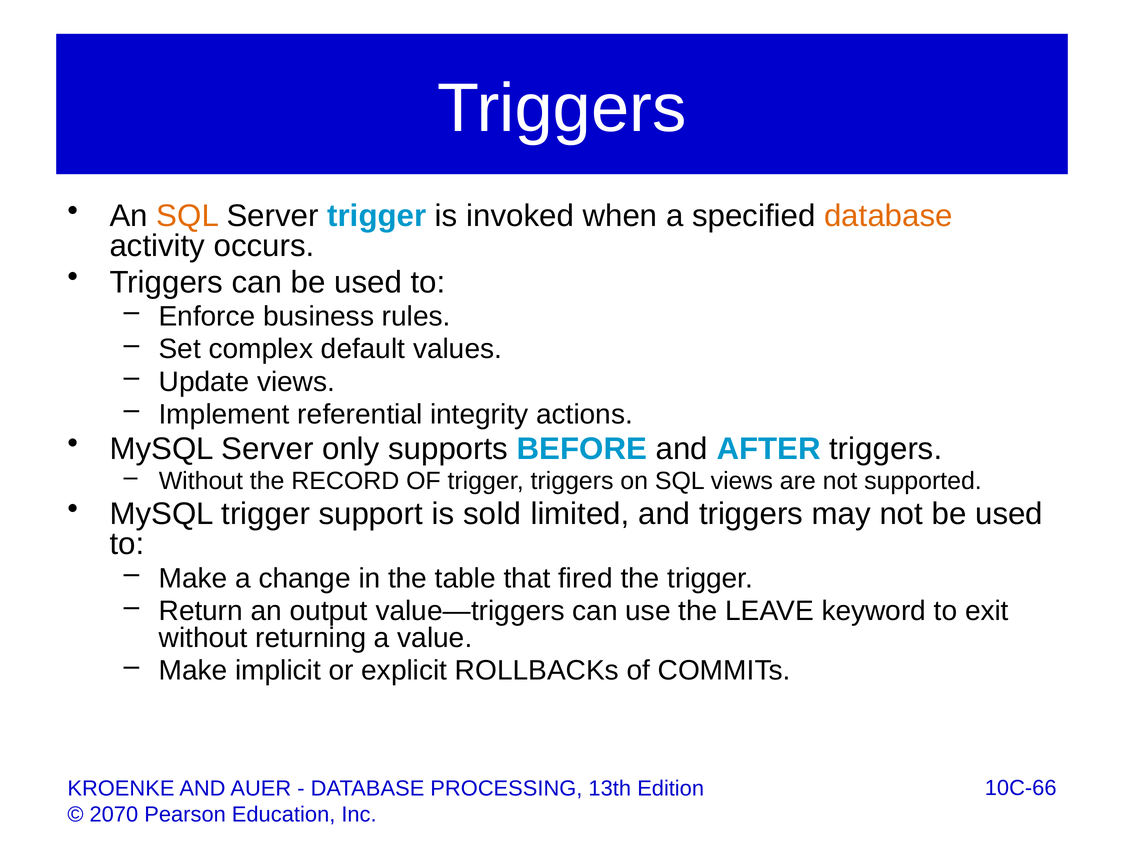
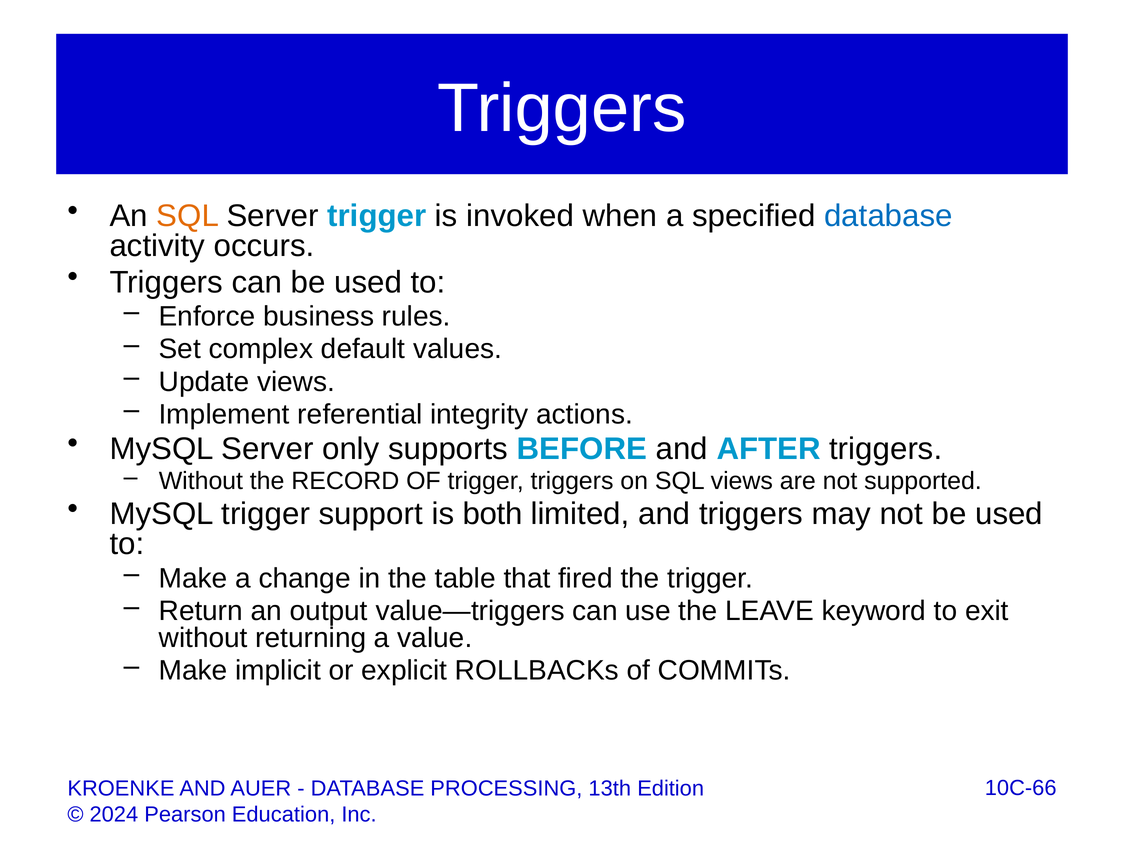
database colour: orange -> blue (888, 216)
sold: sold -> both (492, 514)
2070: 2070 -> 2024 (114, 815)
